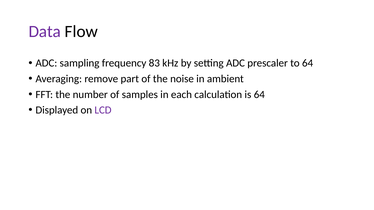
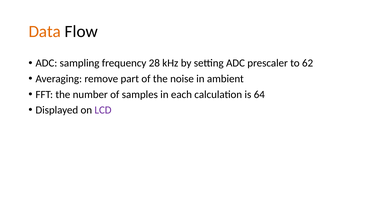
Data colour: purple -> orange (45, 31)
83: 83 -> 28 (154, 63)
to 64: 64 -> 62 (308, 63)
